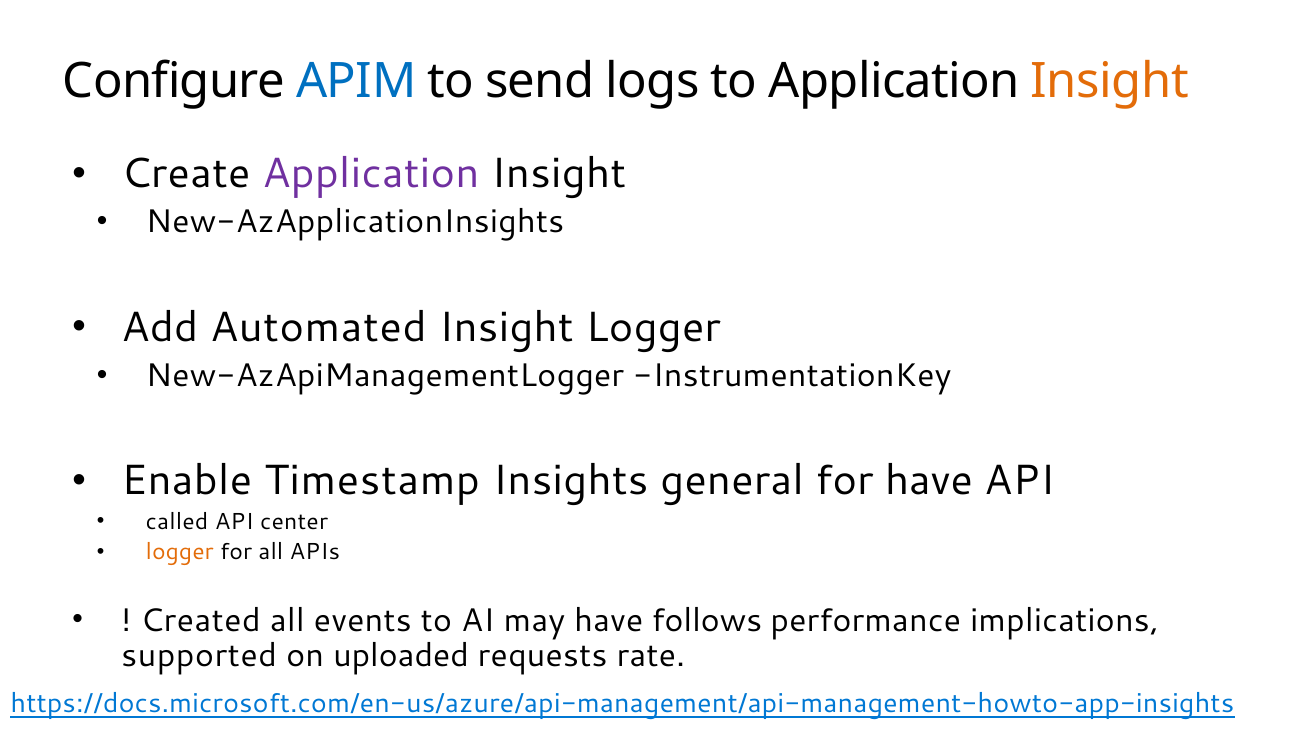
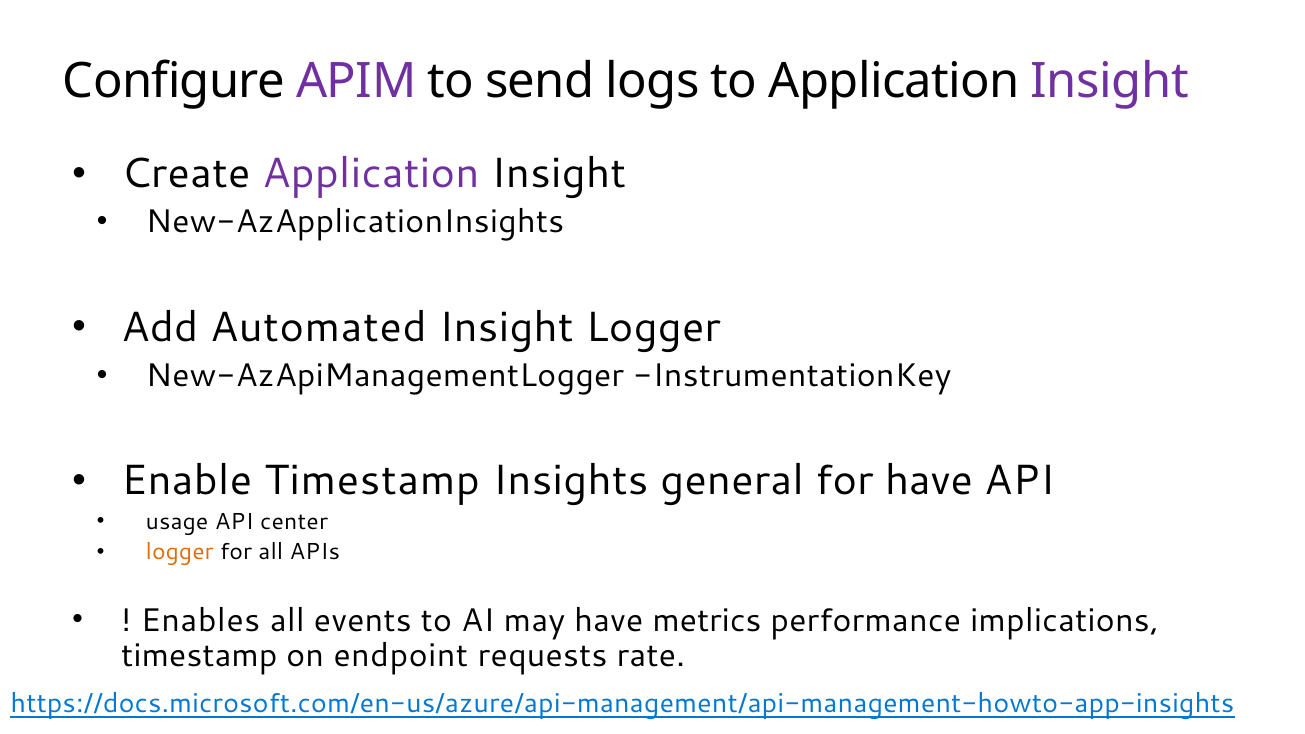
APIM colour: blue -> purple (356, 82)
Insight colour: orange -> purple (1110, 82)
called: called -> usage (177, 522)
Created: Created -> Enables (201, 620)
follows: follows -> metrics (707, 620)
supported: supported -> timestamp (199, 656)
uploaded: uploaded -> endpoint (401, 656)
